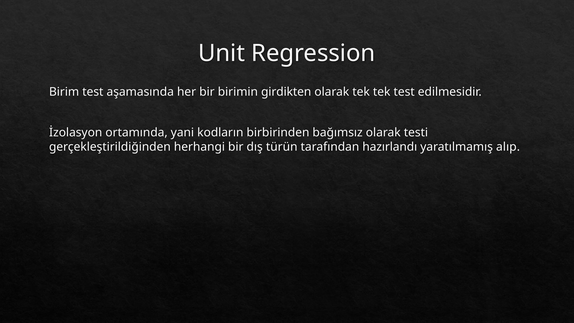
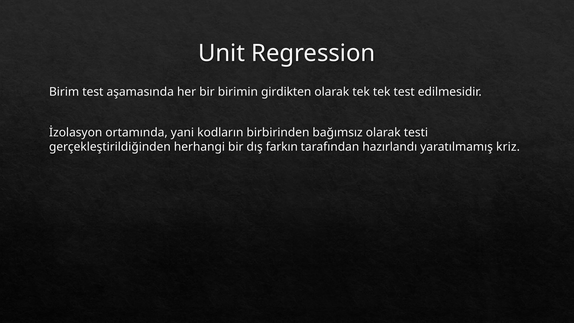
türün: türün -> farkın (282, 147)
alıp: alıp -> kriz (508, 147)
